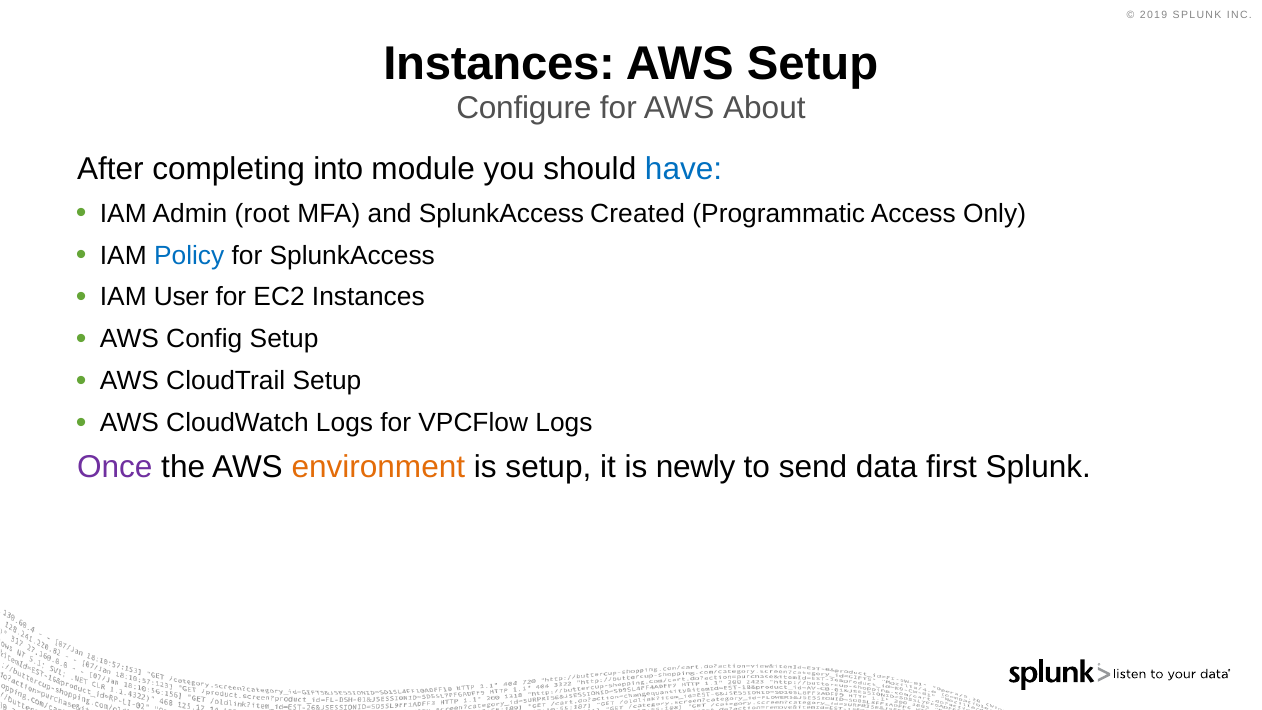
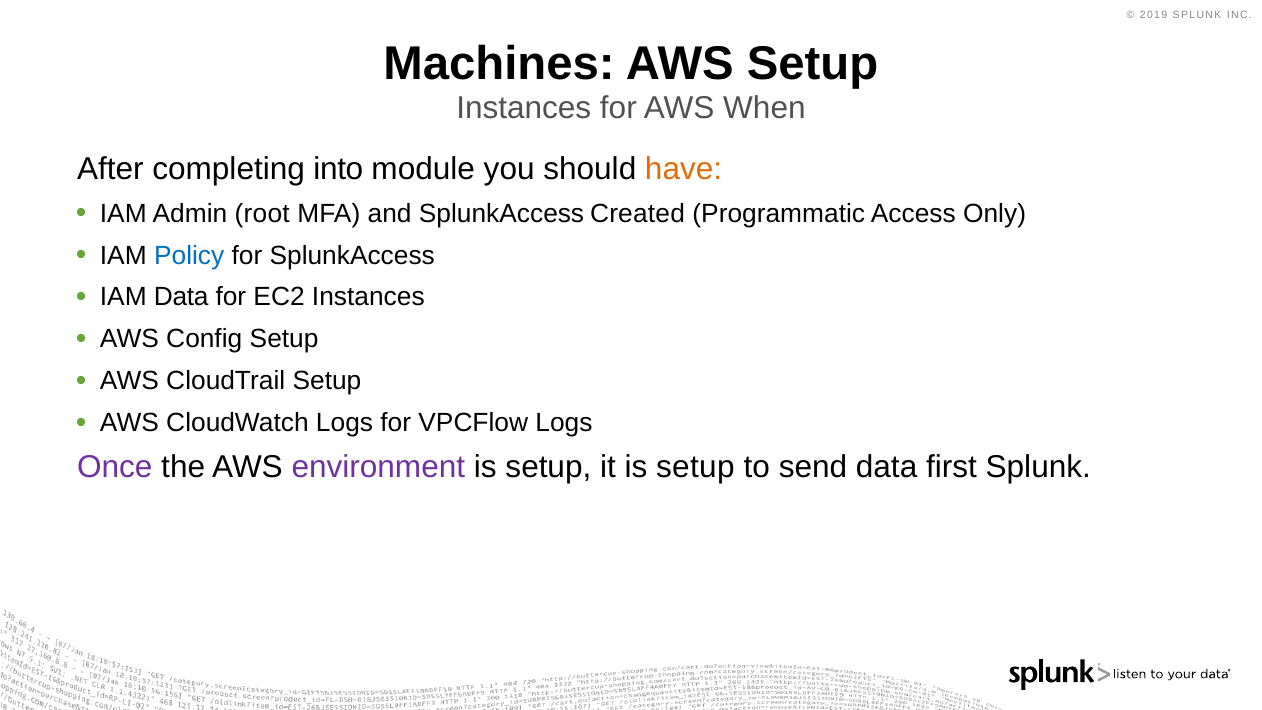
Instances: Instances -> Machines (499, 64)
Configure: Configure -> Instances (524, 109)
About: About -> When (764, 109)
have colour: blue -> orange (684, 169)
IAM User: User -> Data (181, 297)
environment colour: orange -> purple (378, 467)
it is newly: newly -> setup (695, 467)
